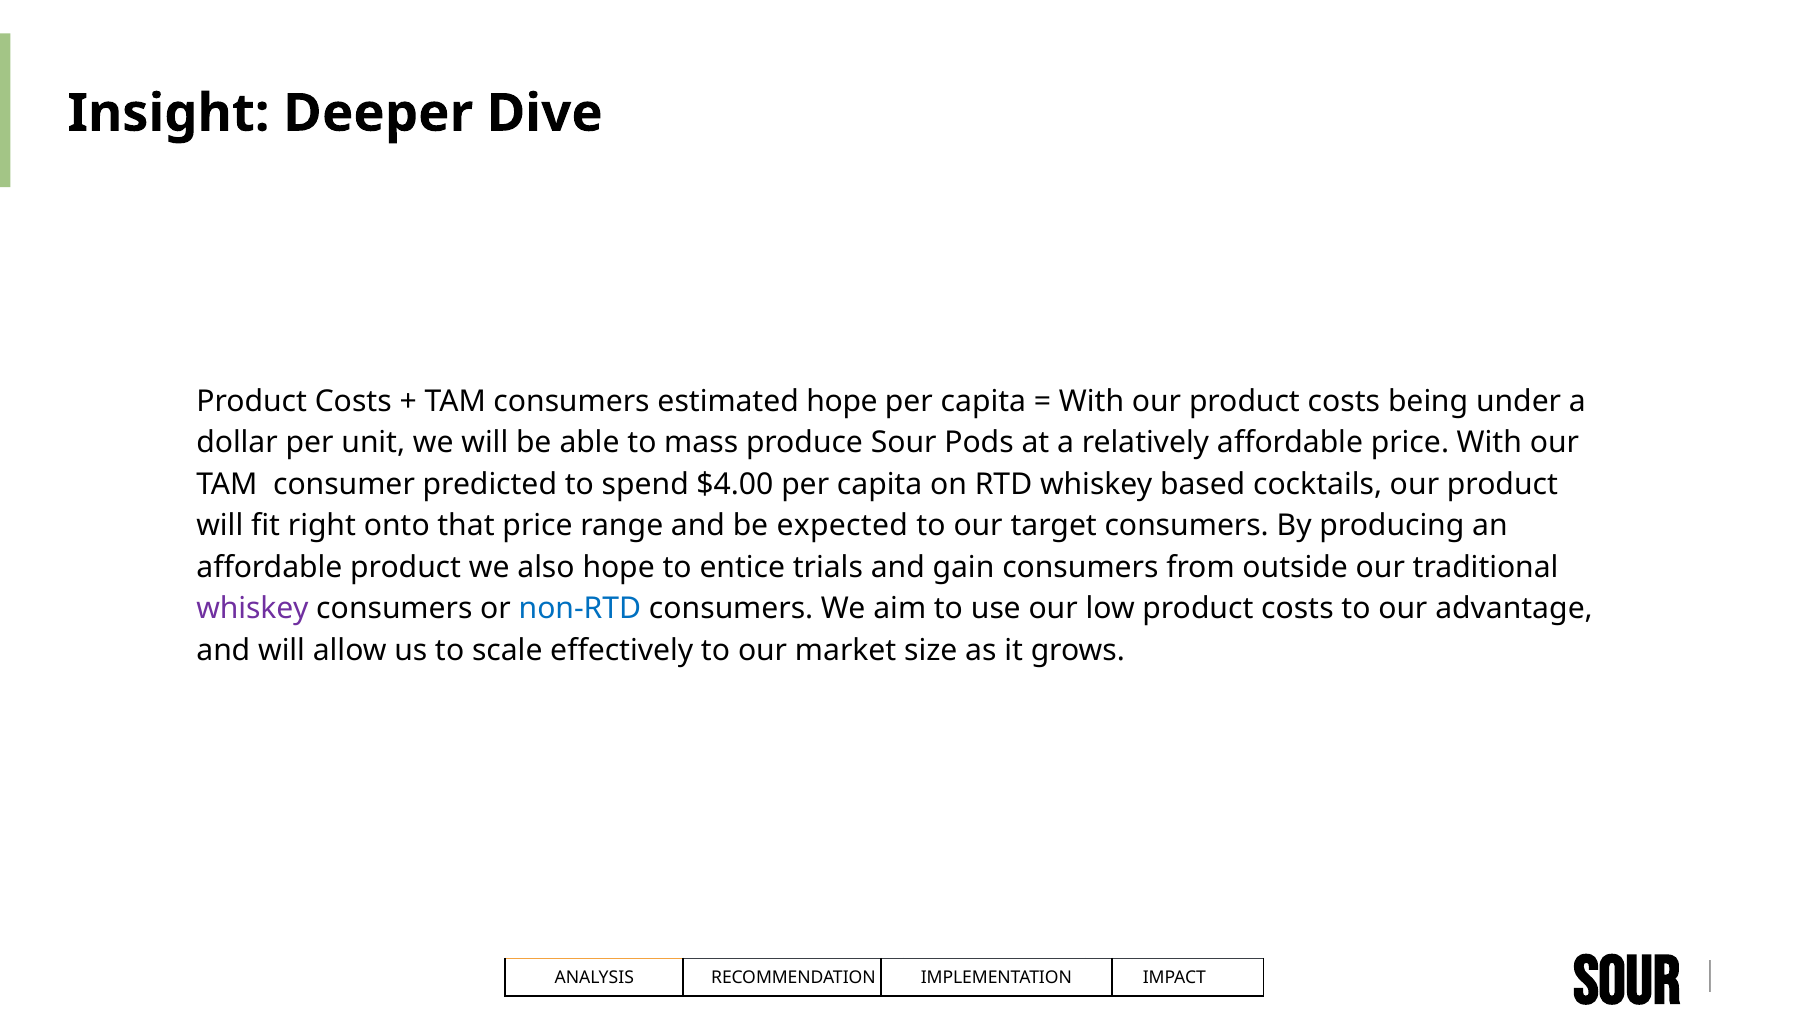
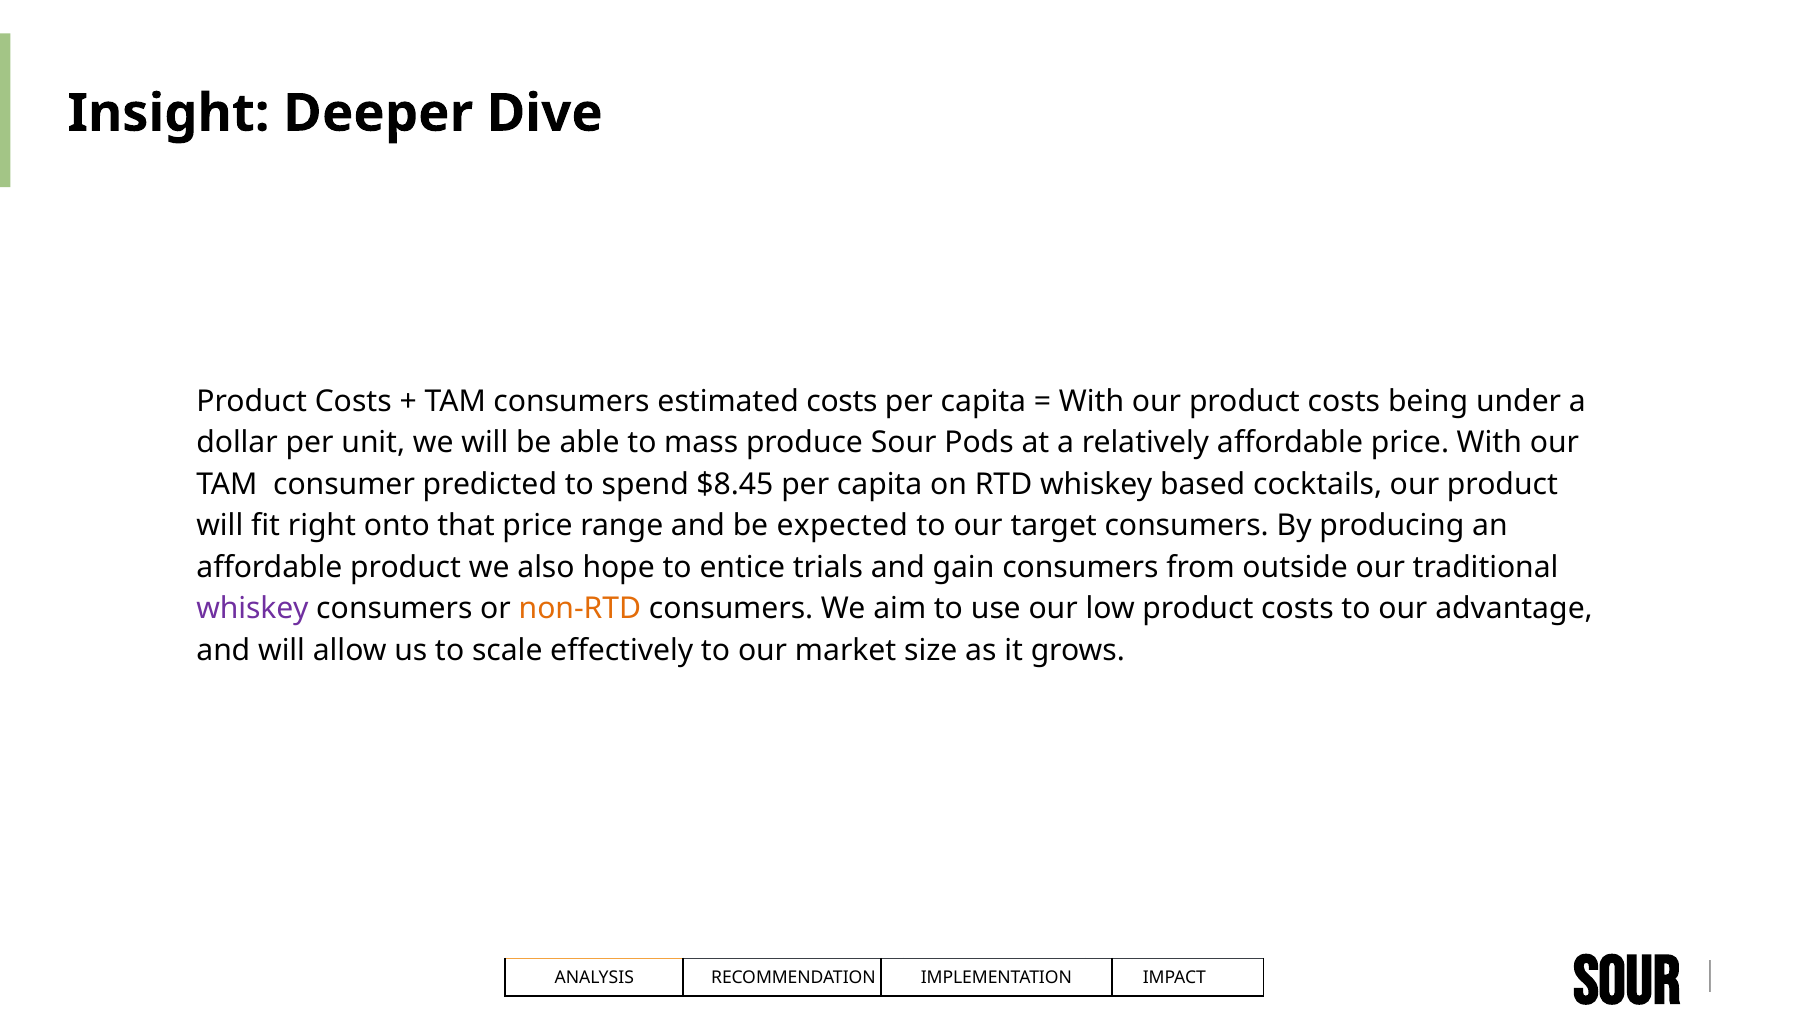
estimated hope: hope -> costs (842, 401)
$4.00: $4.00 -> $8.45 (735, 484)
non-RTD colour: blue -> orange (580, 609)
